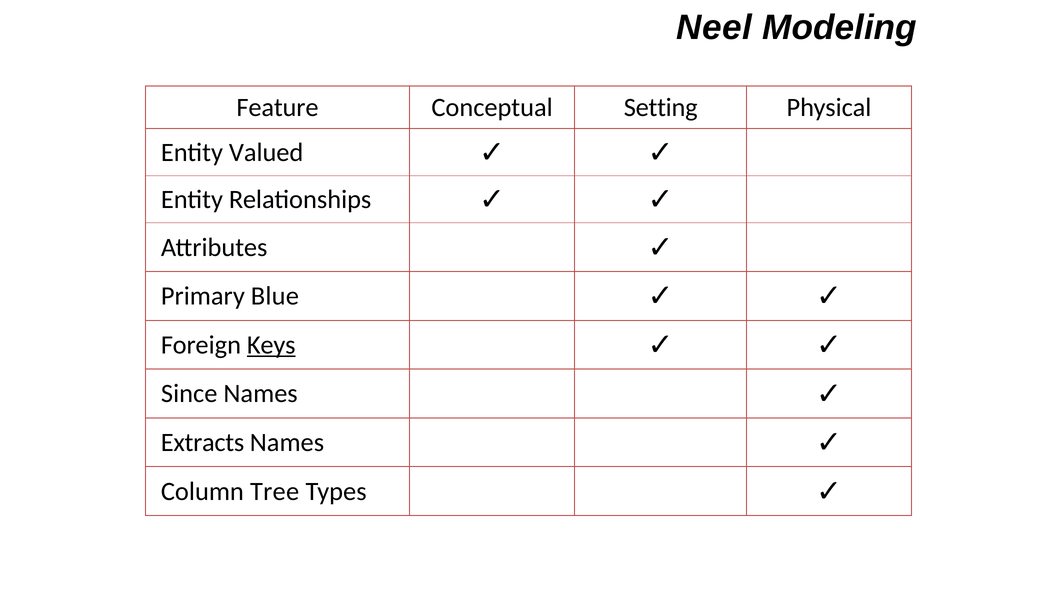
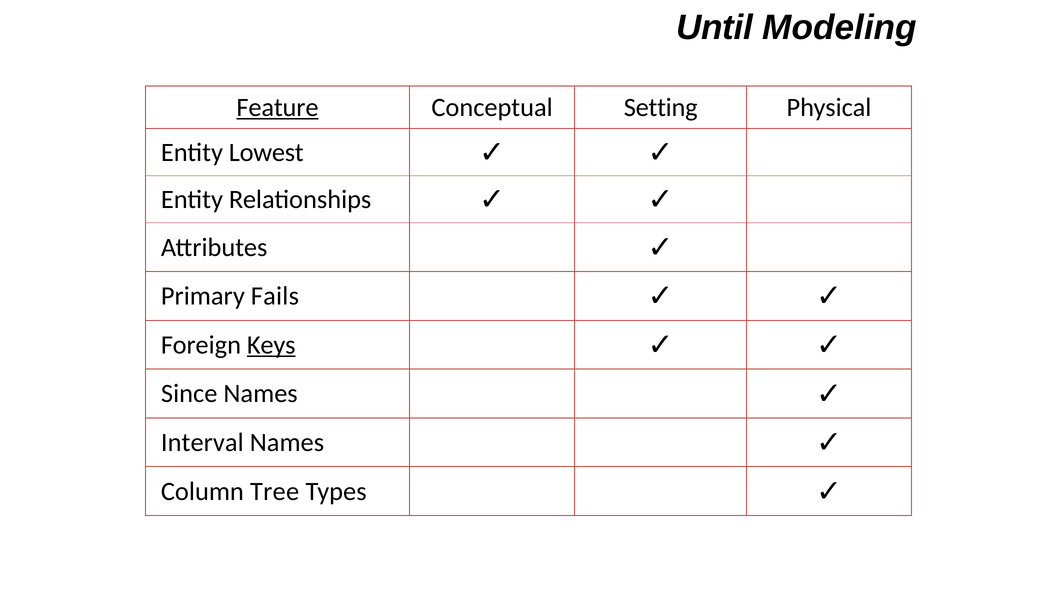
Neel: Neel -> Until (714, 28)
Feature underline: none -> present (277, 107)
Valued: Valued -> Lowest (266, 152)
Blue: Blue -> Fails (275, 296)
Extracts: Extracts -> Interval (202, 442)
